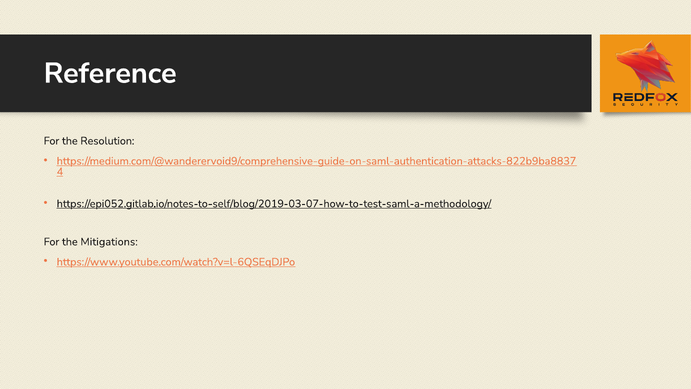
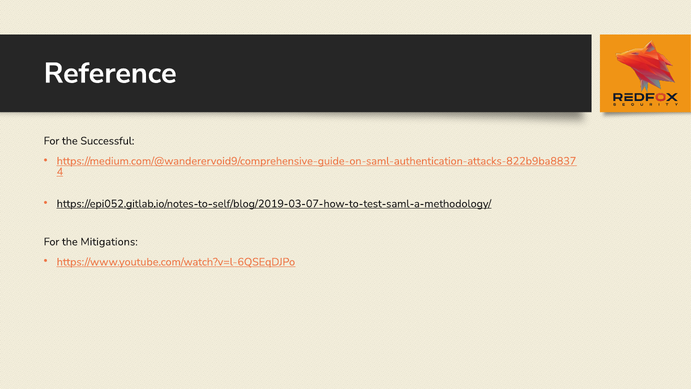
Resolution: Resolution -> Successful (107, 141)
